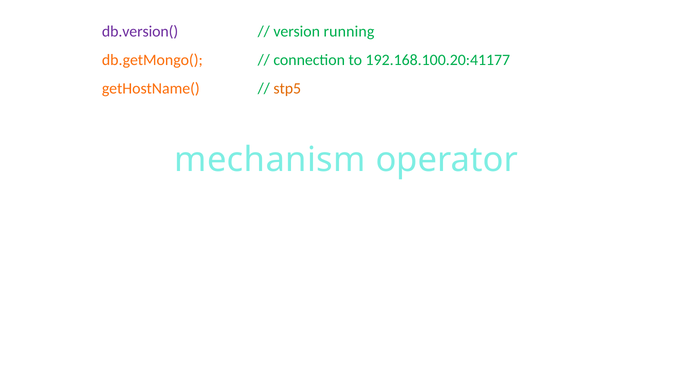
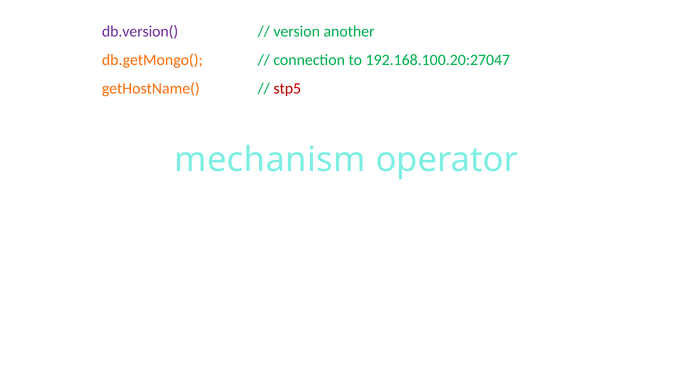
running: running -> another (349, 31)
192.168.100.20:41177: 192.168.100.20:41177 -> 192.168.100.20:27047 (438, 60)
stp5 colour: orange -> red (287, 88)
